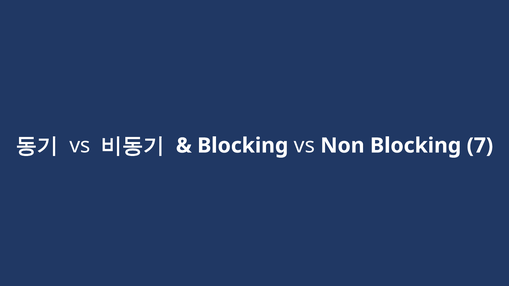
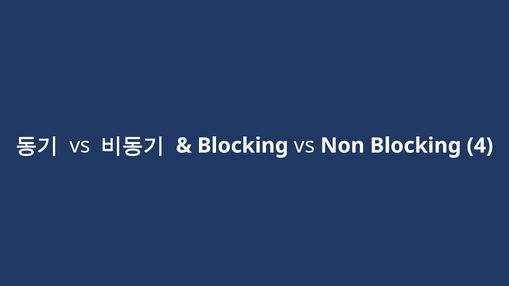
7: 7 -> 4 (480, 146)
